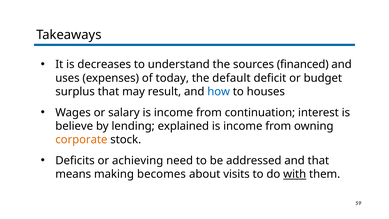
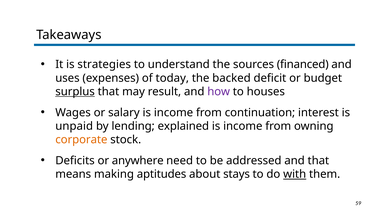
decreases: decreases -> strategies (104, 64)
default: default -> backed (231, 78)
surplus underline: none -> present (75, 92)
how colour: blue -> purple (219, 92)
believe: believe -> unpaid (74, 126)
achieving: achieving -> anywhere (138, 160)
becomes: becomes -> aptitudes (162, 174)
visits: visits -> stays (237, 174)
